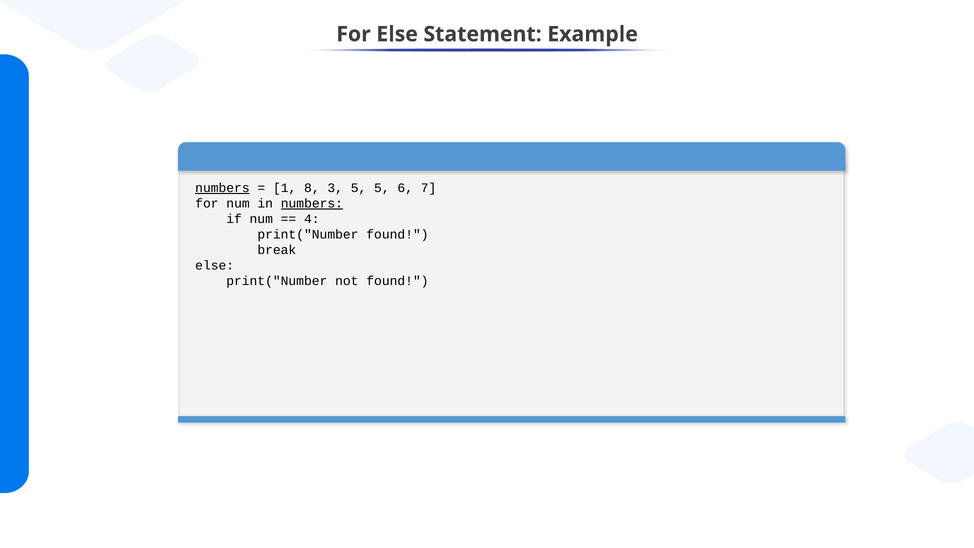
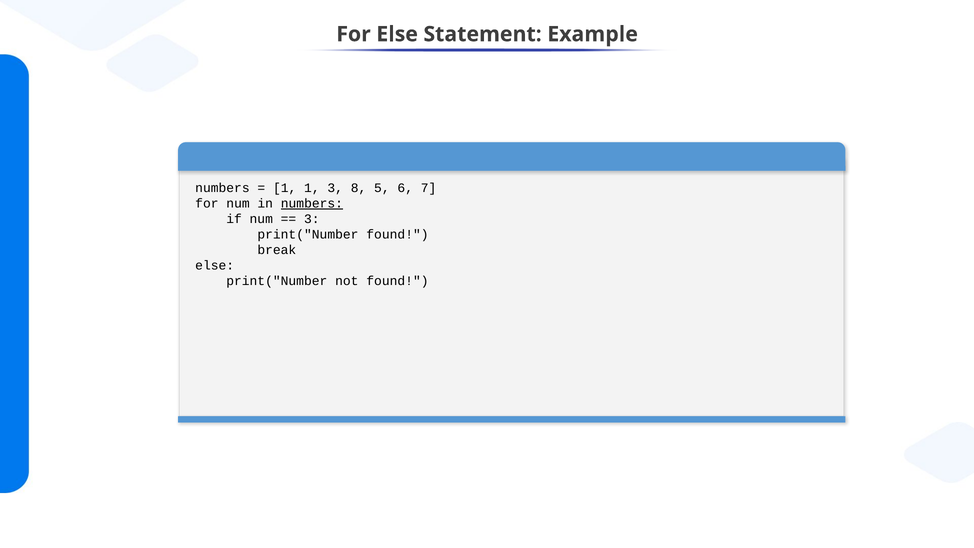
numbers underline: present -> none (222, 188)
1 8: 8 -> 1 (312, 188)
3 5: 5 -> 8 (359, 188)
4: 4 -> 3 (312, 219)
